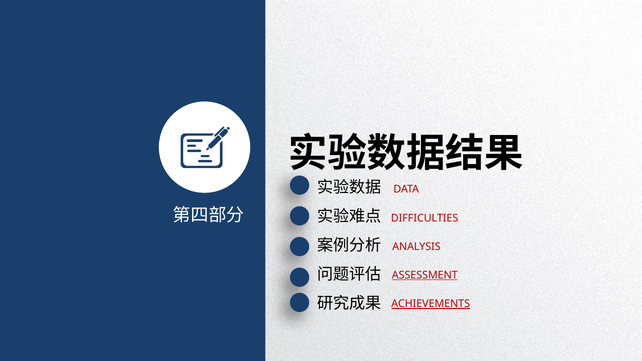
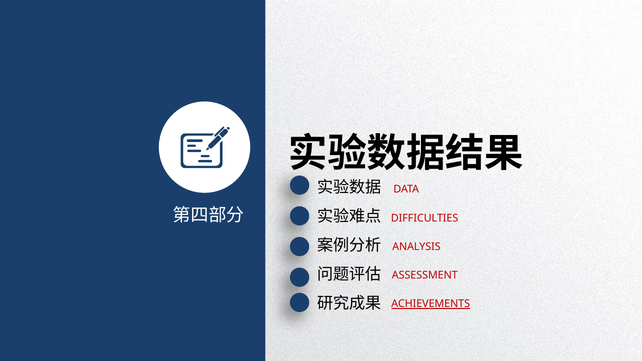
ASSESSMENT underline: present -> none (425, 275)
